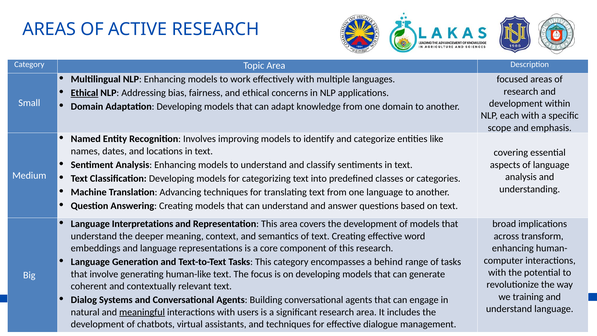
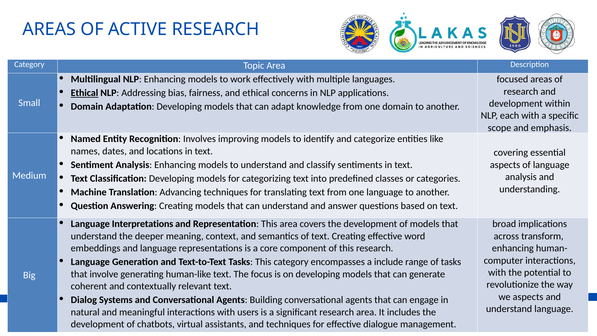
behind: behind -> include (389, 262)
we training: training -> aspects (528, 297)
meaningful underline: present -> none (142, 312)
